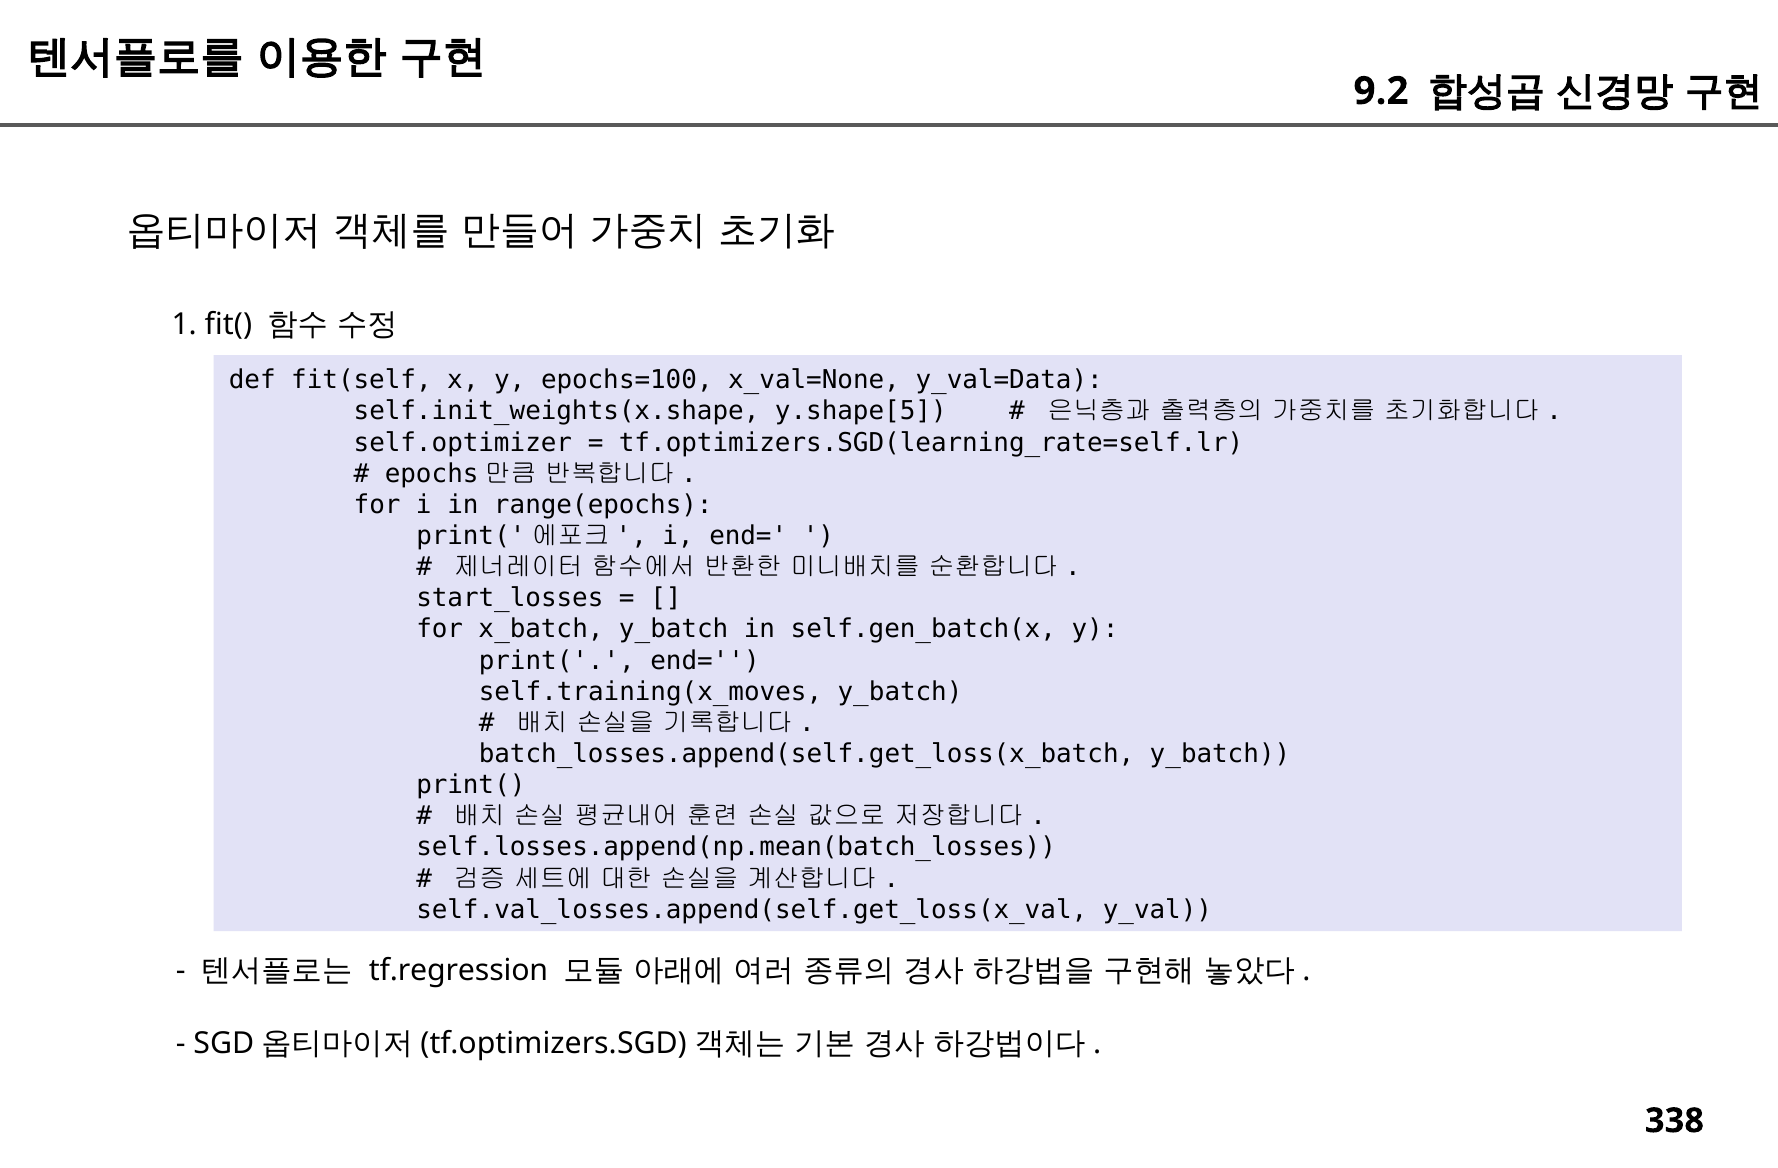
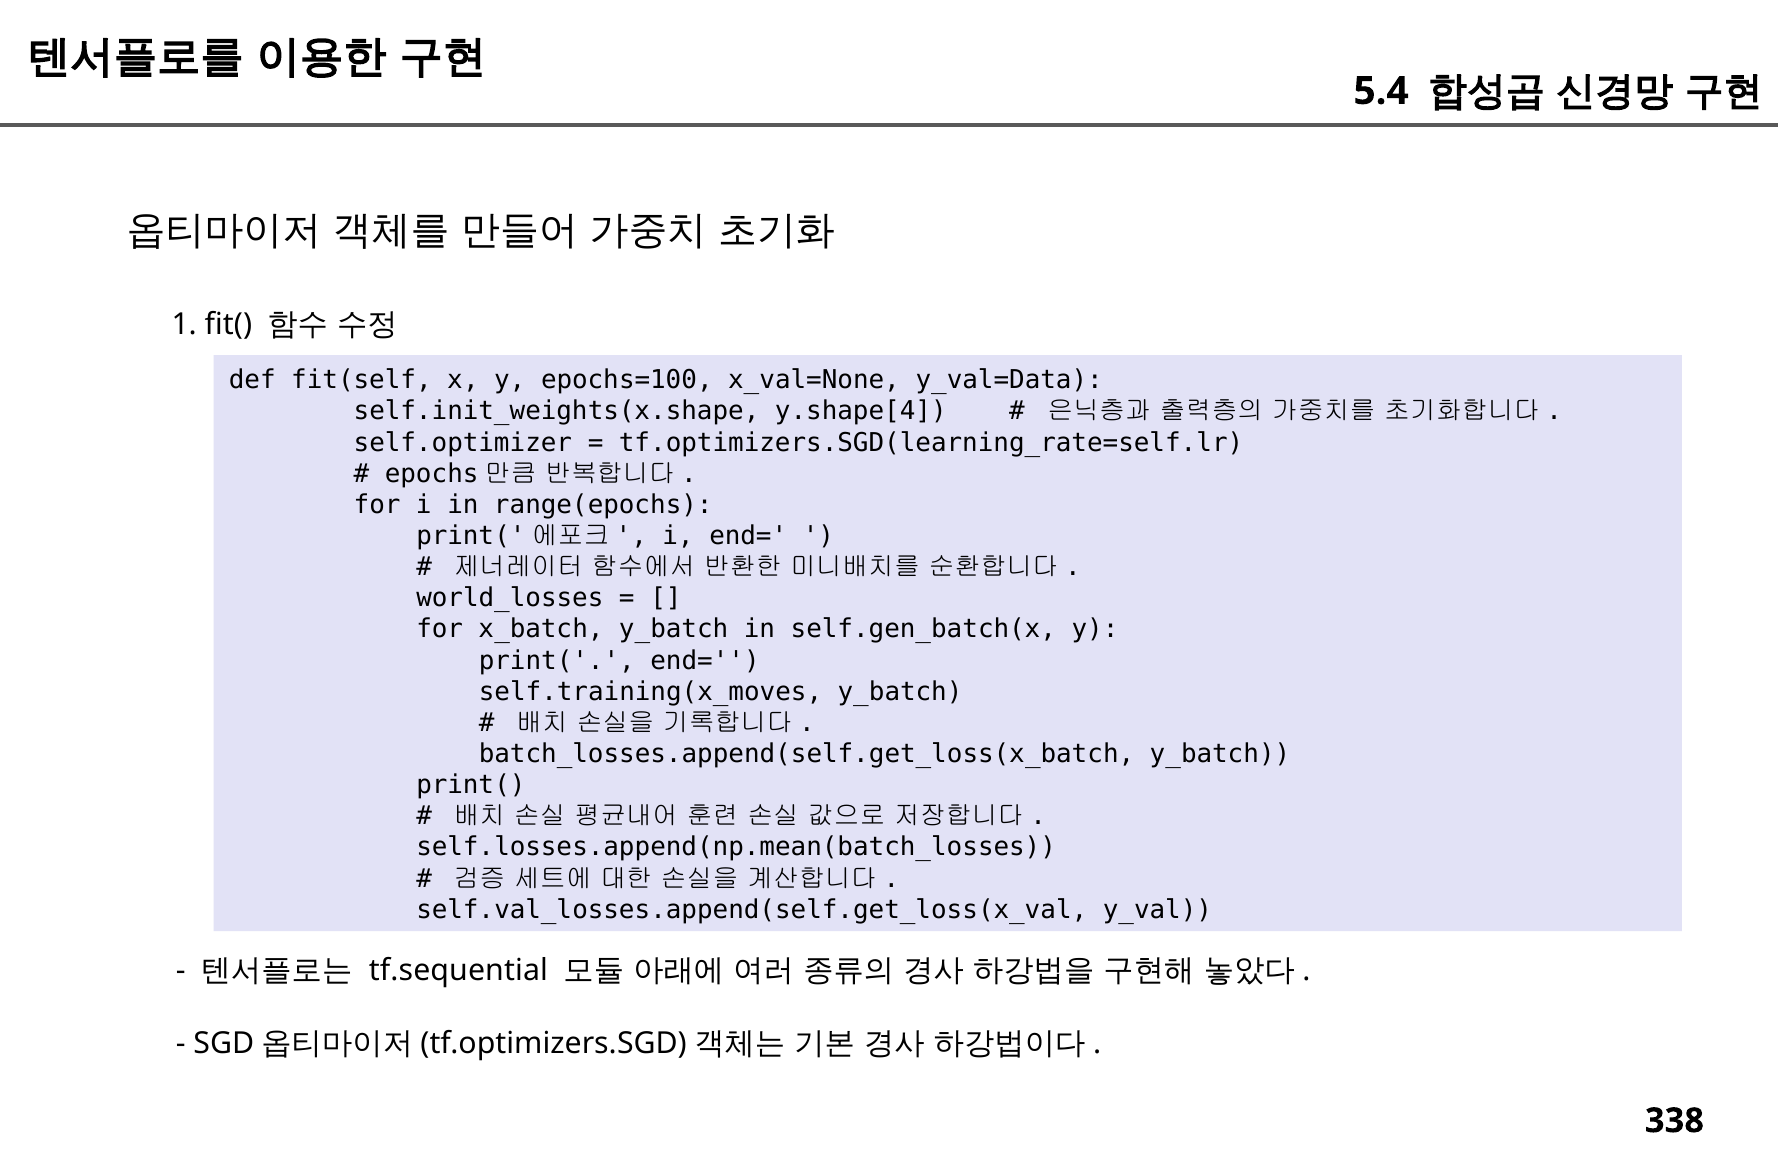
9.2: 9.2 -> 5.4 (1381, 91)
y.shape[5: y.shape[5 -> y.shape[4 (861, 411)
start_losses: start_losses -> world_losses (510, 598)
tf.regression: tf.regression -> tf.sequential (458, 971)
